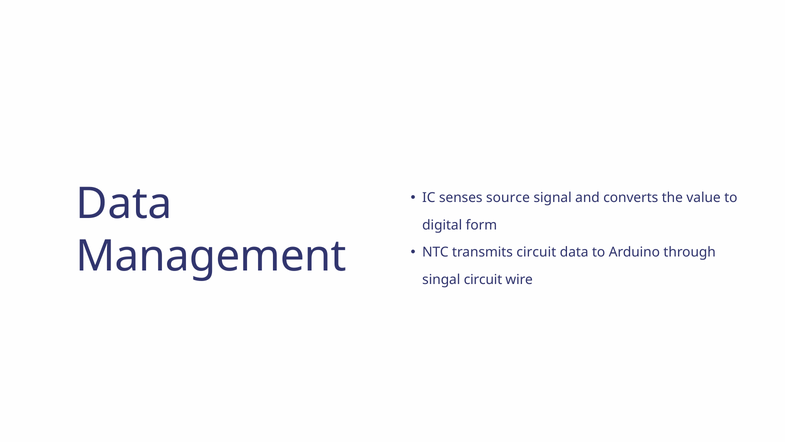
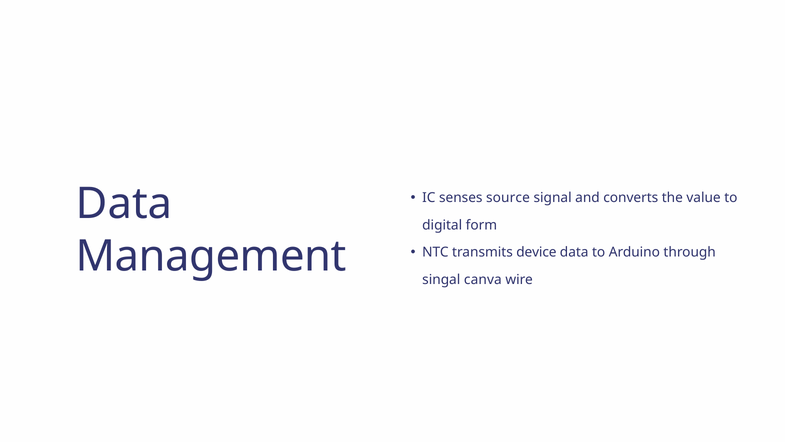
transmits circuit: circuit -> device (536, 252)
singal circuit: circuit -> canva (483, 279)
